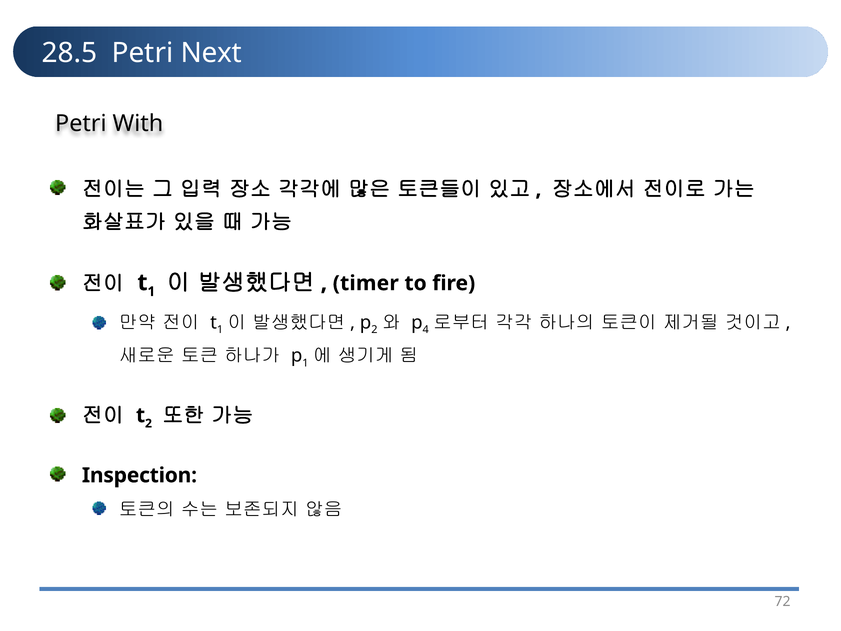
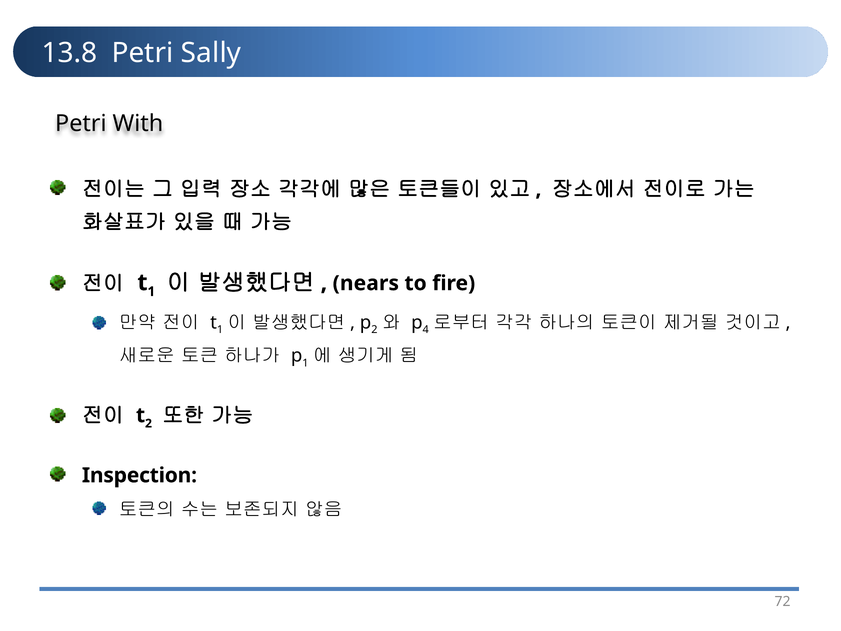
28.5: 28.5 -> 13.8 (69, 53)
Next: Next -> Sally (211, 53)
timer: timer -> nears (366, 283)
